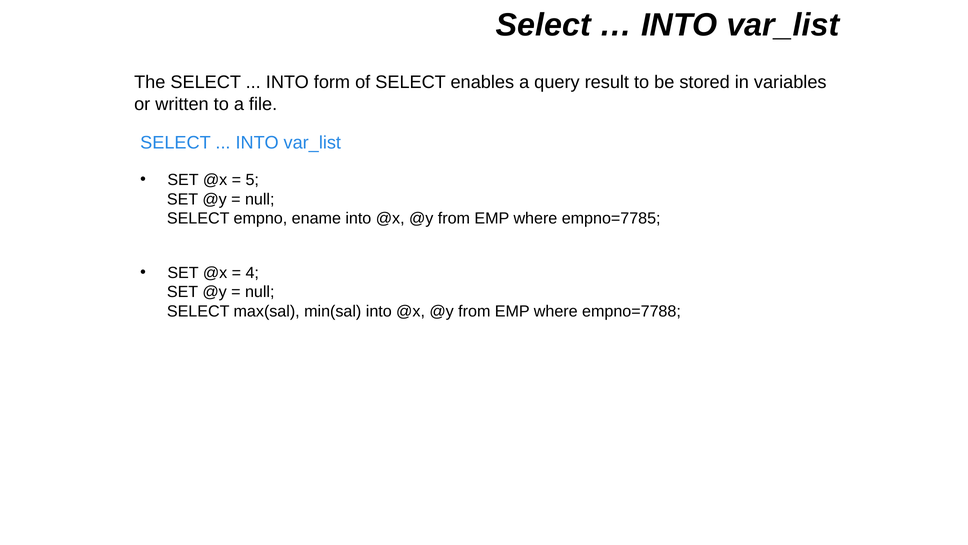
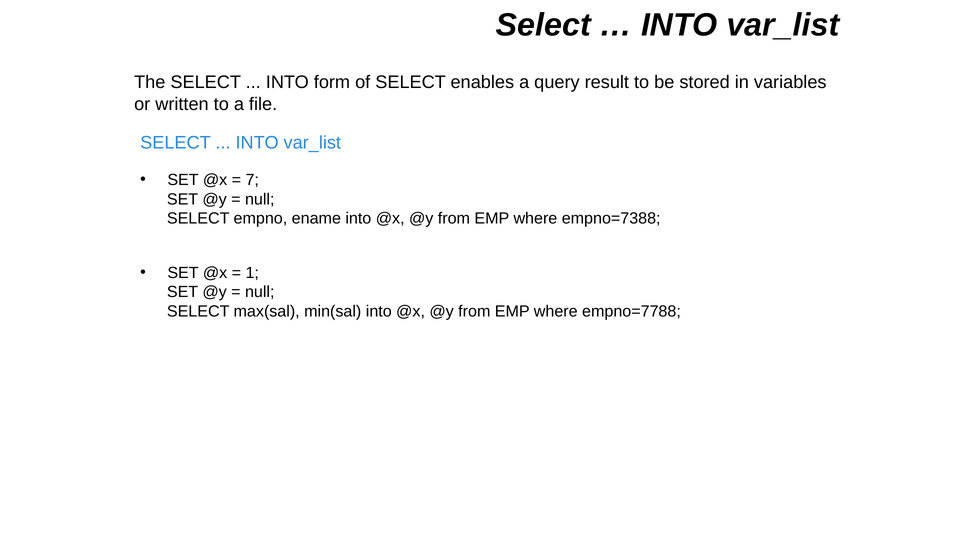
5: 5 -> 7 (252, 180)
empno=7785: empno=7785 -> empno=7388 (611, 218)
4: 4 -> 1 (252, 273)
